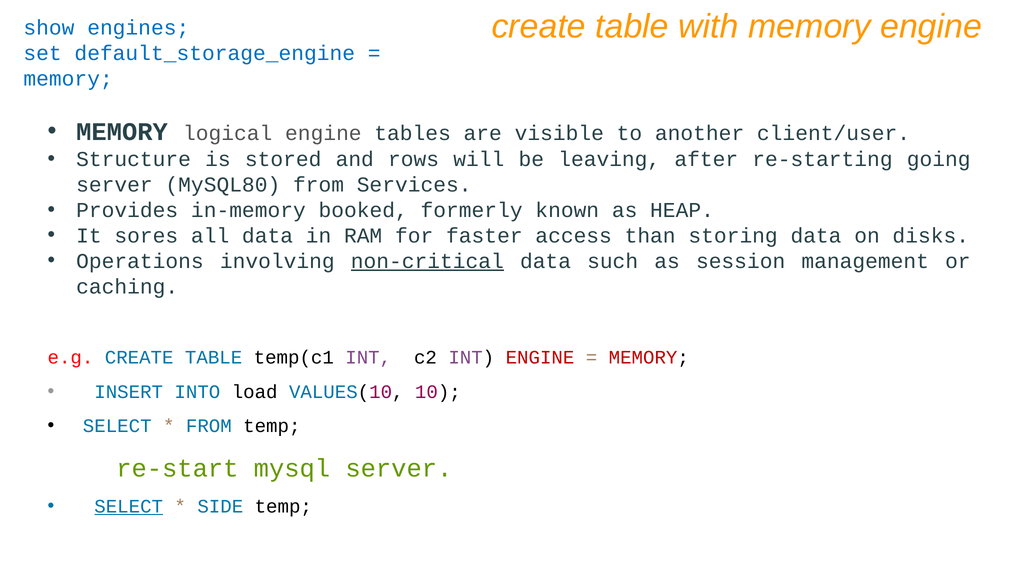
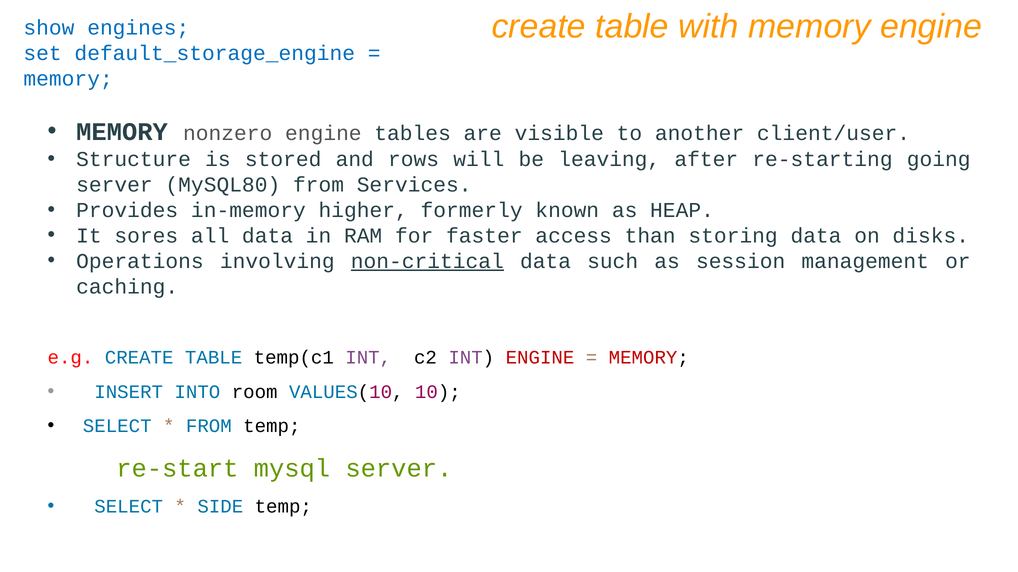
logical: logical -> nonzero (228, 133)
booked: booked -> higher (363, 210)
load: load -> room (255, 392)
SELECT underline: present -> none (129, 507)
